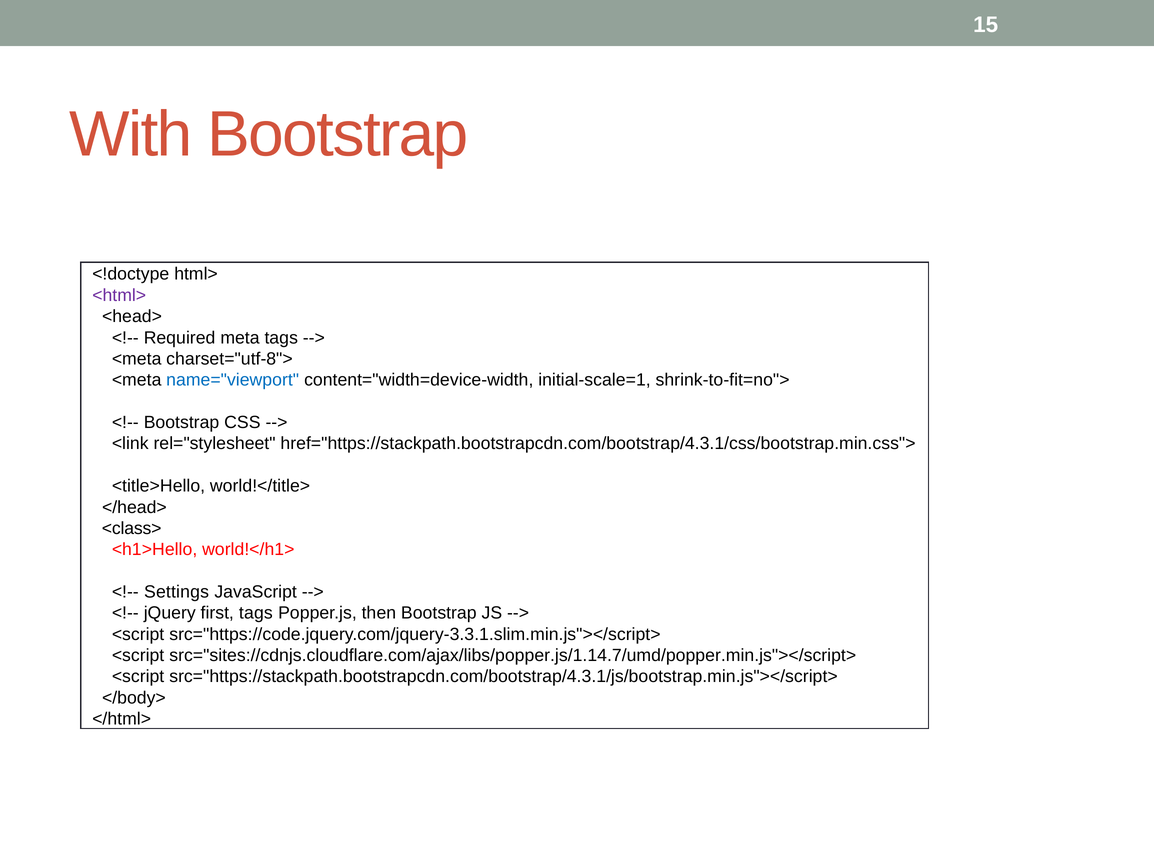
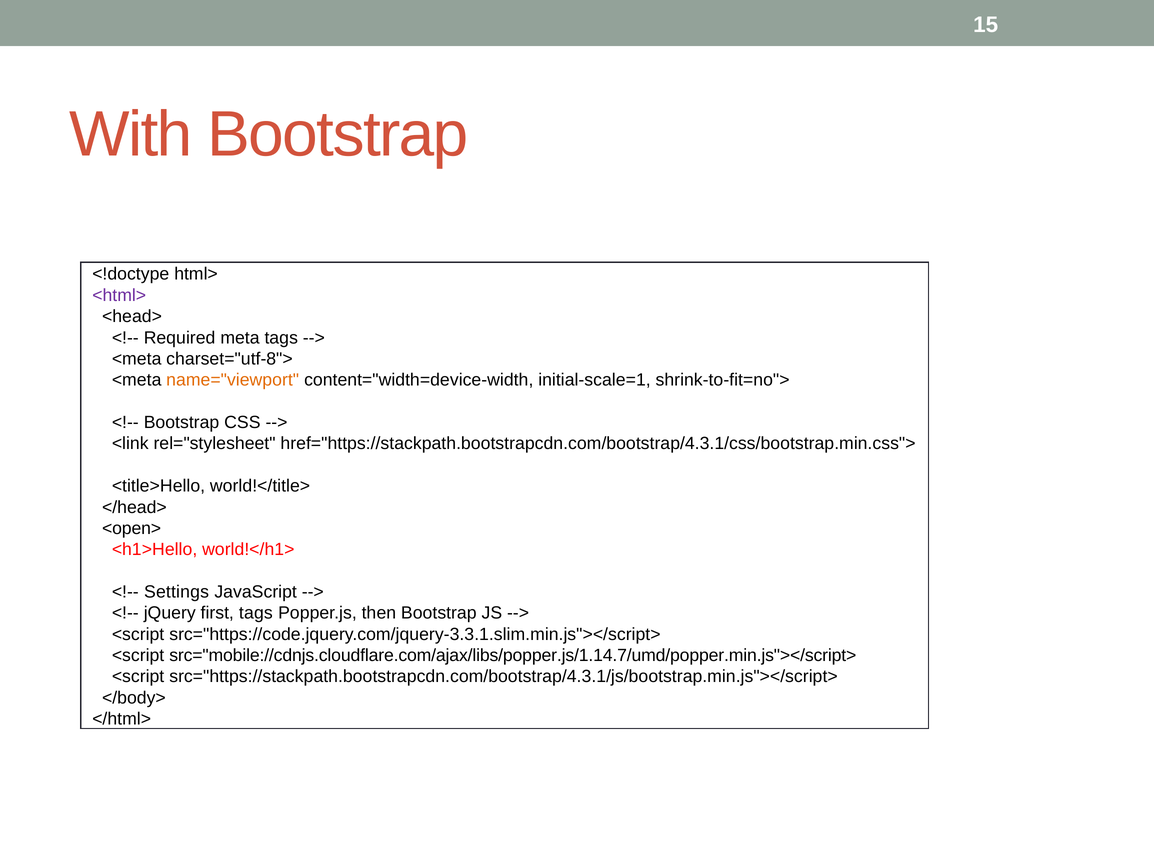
name="viewport colour: blue -> orange (233, 380)
<class>: <class> -> <open> (132, 528)
src="sites://cdnjs.cloudflare.com/ajax/libs/popper.js/1.14.7/umd/popper.min.js"></script>: src="sites://cdnjs.cloudflare.com/ajax/libs/popper.js/1.14.7/umd/popper.min.js"></script> -> src="mobile://cdnjs.cloudflare.com/ajax/libs/popper.js/1.14.7/umd/popper.min.js"></script> (513, 655)
